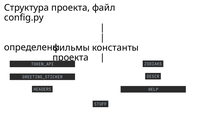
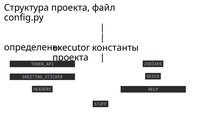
фильмы: фильмы -> executor (71, 48)
